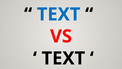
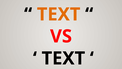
TEXT colour: blue -> orange (59, 14)
